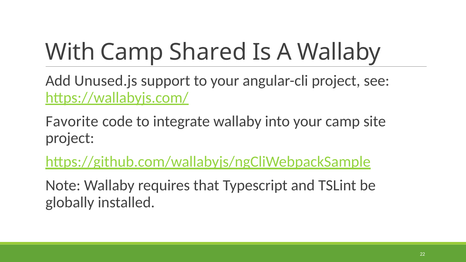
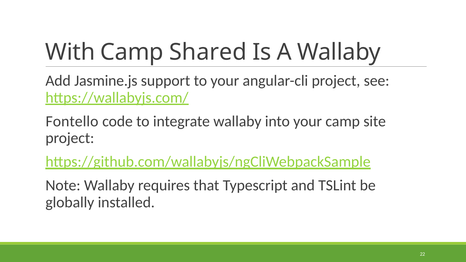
Unused.js: Unused.js -> Jasmine.js (106, 81)
Favorite: Favorite -> Fontello (72, 121)
